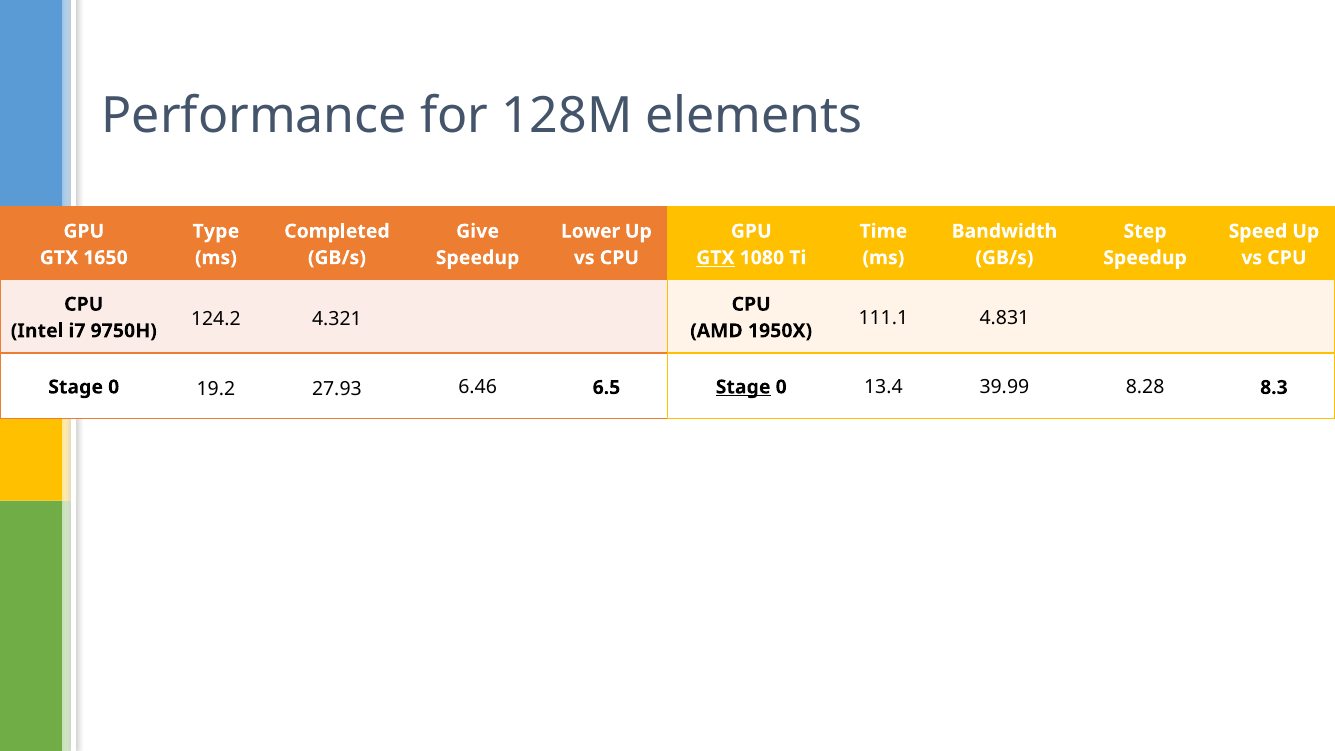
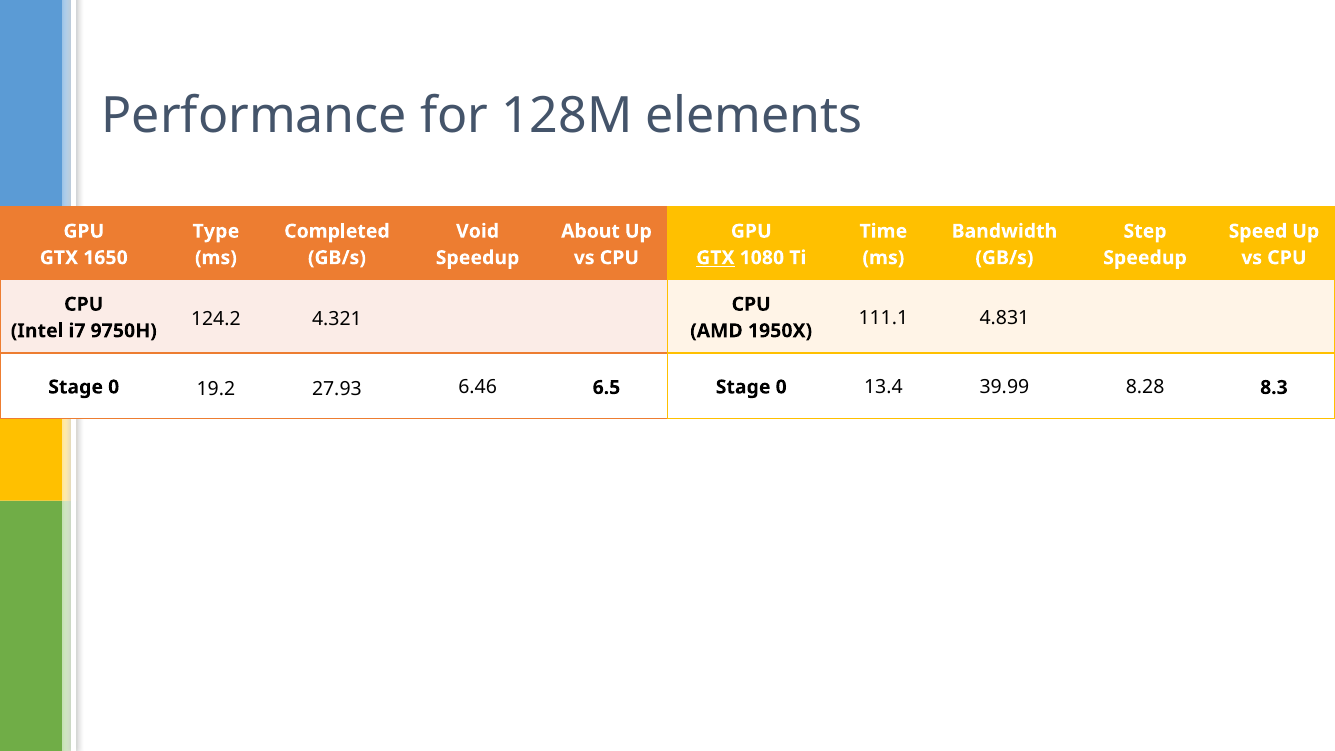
Give: Give -> Void (478, 231)
Lower: Lower -> About (590, 231)
Stage underline: present -> none (743, 387)
